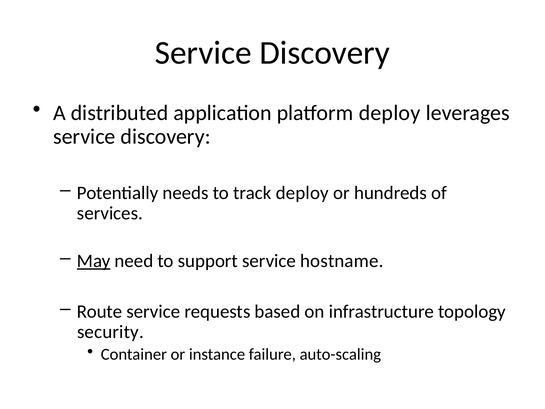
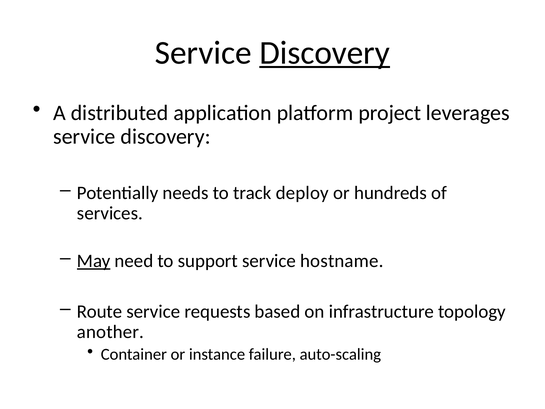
Discovery underline: none -> present (325, 53)
platform deploy: deploy -> project (390, 113)
security: security -> another (110, 332)
